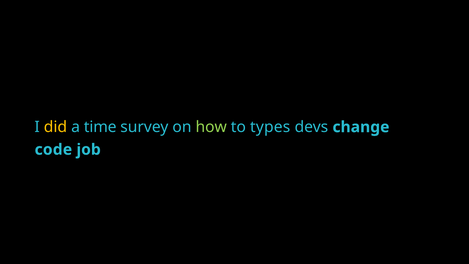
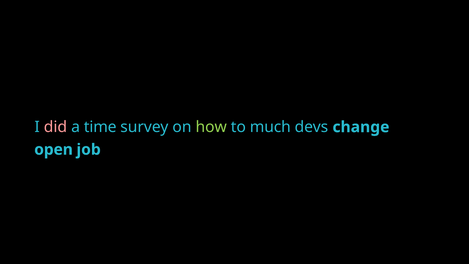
did colour: yellow -> pink (55, 127)
types: types -> much (270, 127)
code: code -> open (54, 149)
